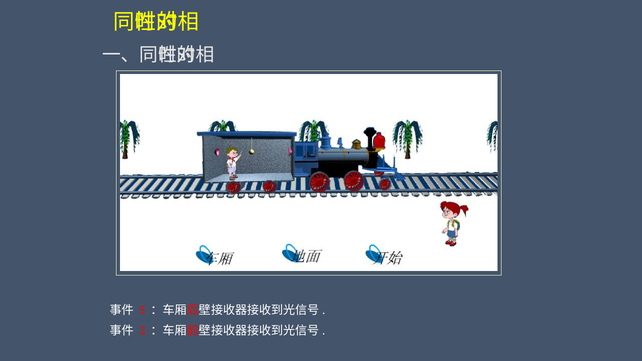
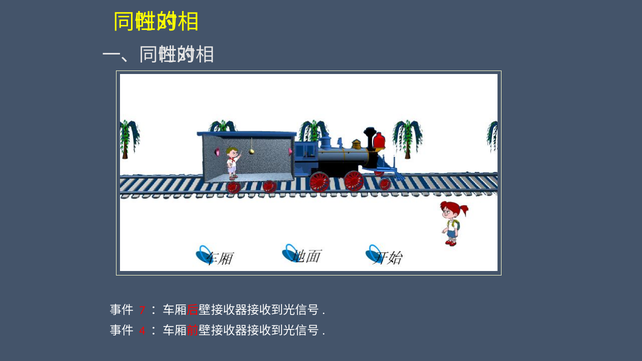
5: 5 -> 7 (142, 310)
3: 3 -> 4 (142, 331)
